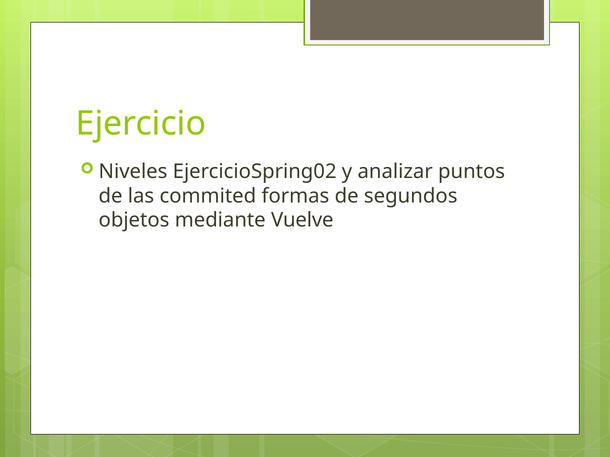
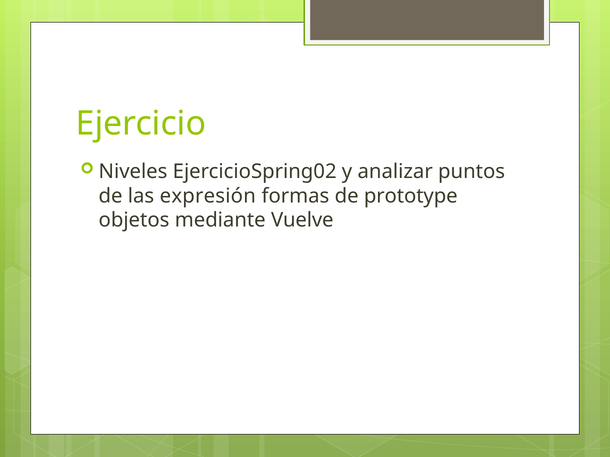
commited: commited -> expresión (208, 196)
segundos: segundos -> prototype (411, 196)
